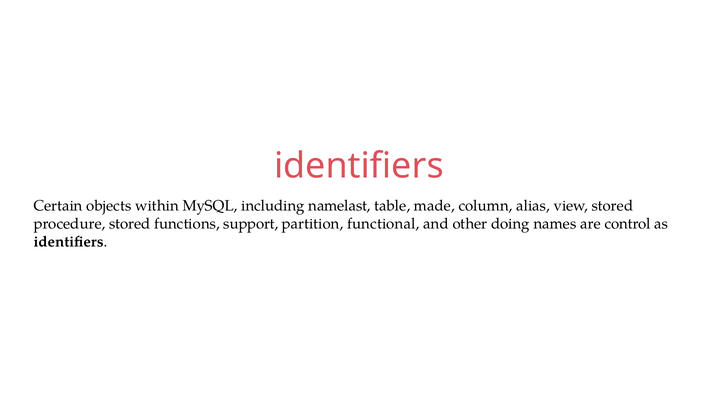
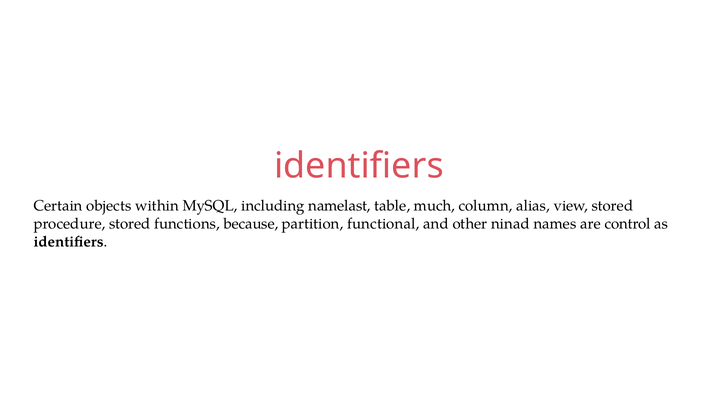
made: made -> much (434, 206)
support: support -> because (251, 224)
doing: doing -> ninad (510, 224)
